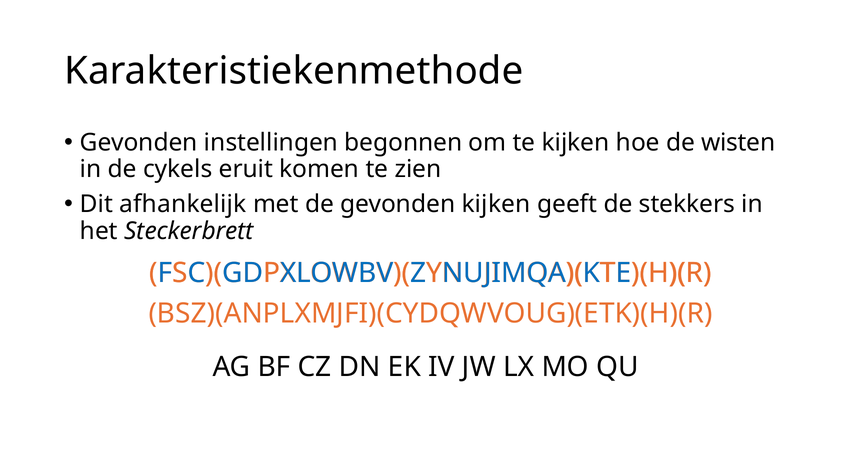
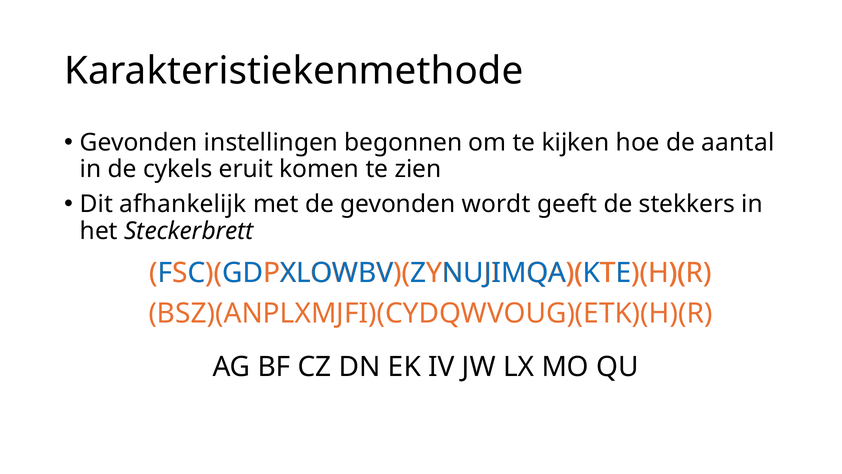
wisten: wisten -> aantal (738, 142)
gevonden kijken: kijken -> wordt (496, 204)
